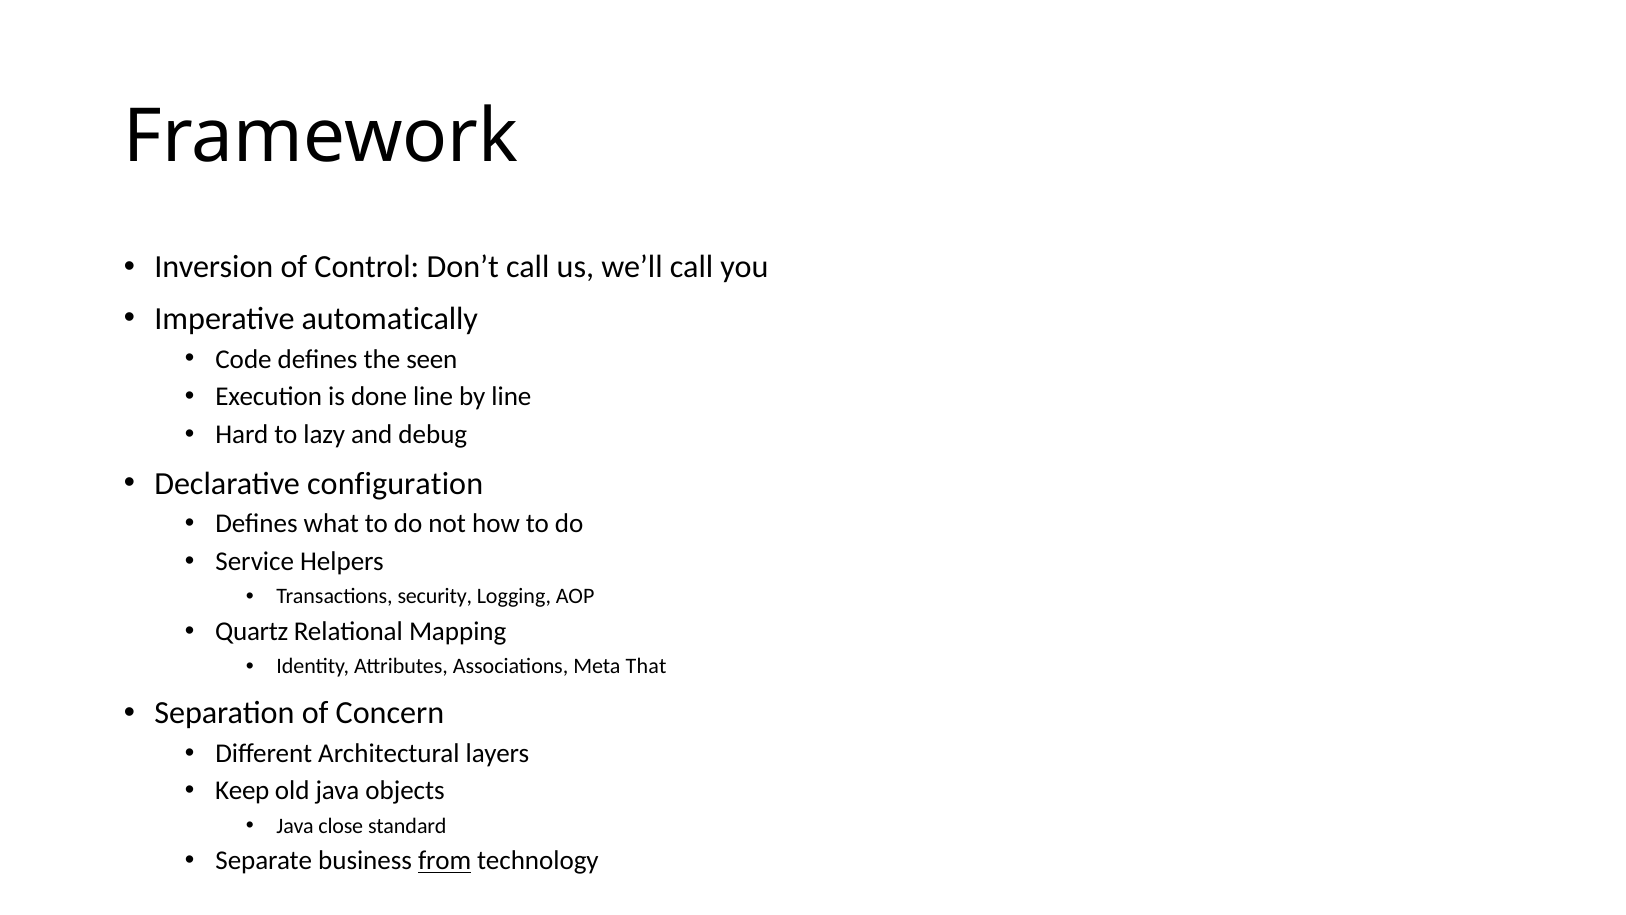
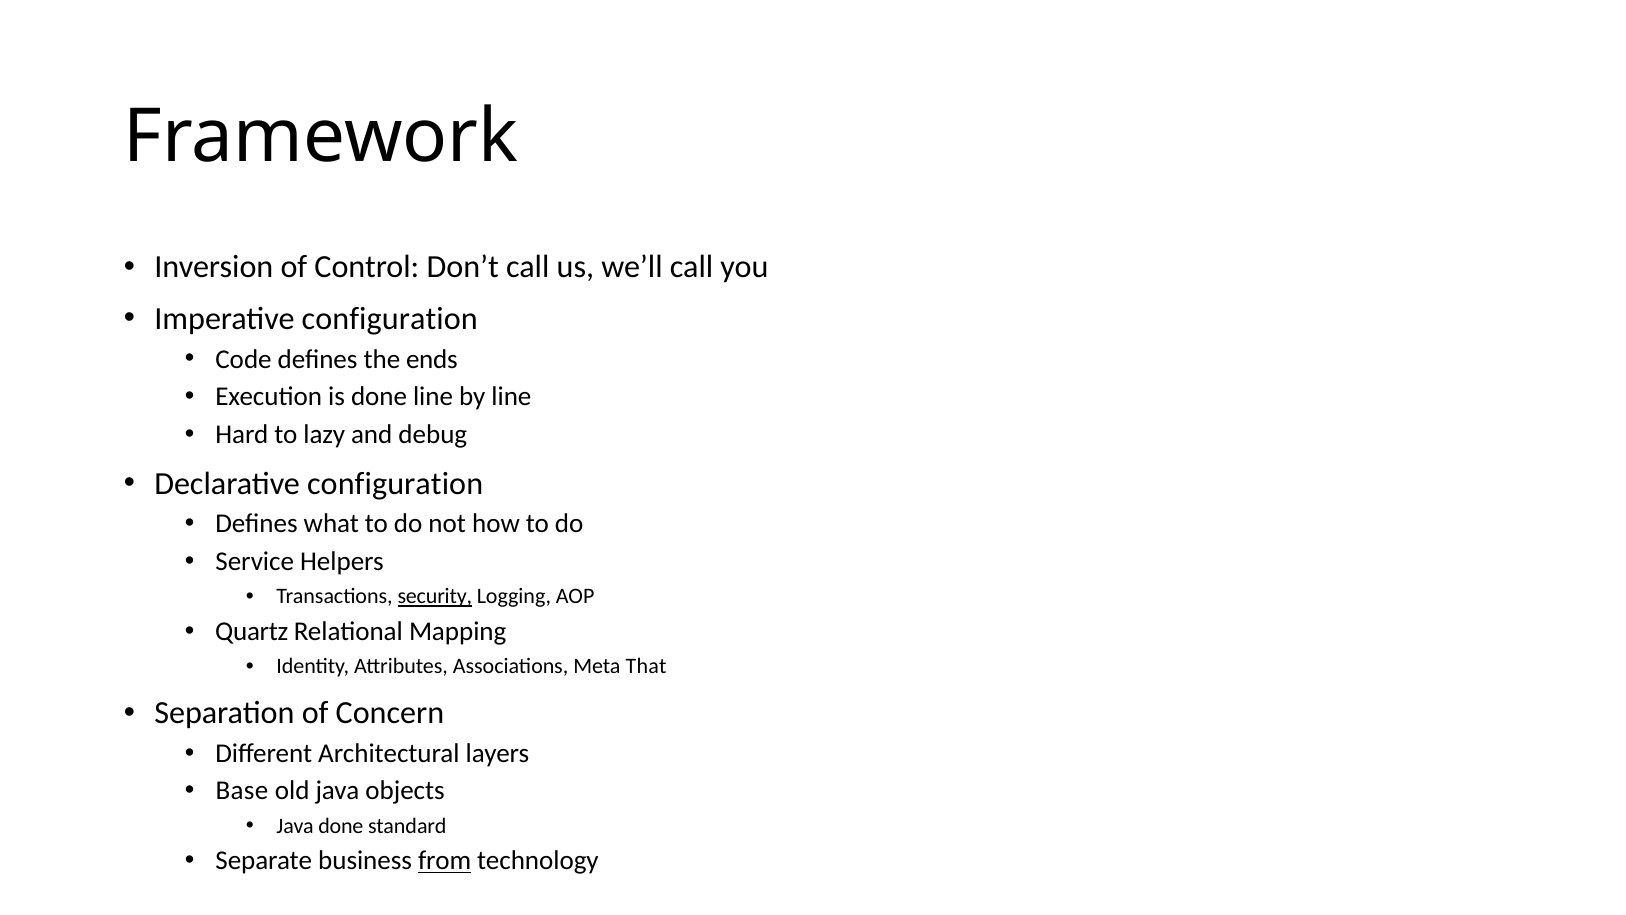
Imperative automatically: automatically -> configuration (390, 318)
seen: seen -> ends (432, 359)
security underline: none -> present (435, 596)
Keep: Keep -> Base (242, 791)
Java close: close -> done (341, 826)
